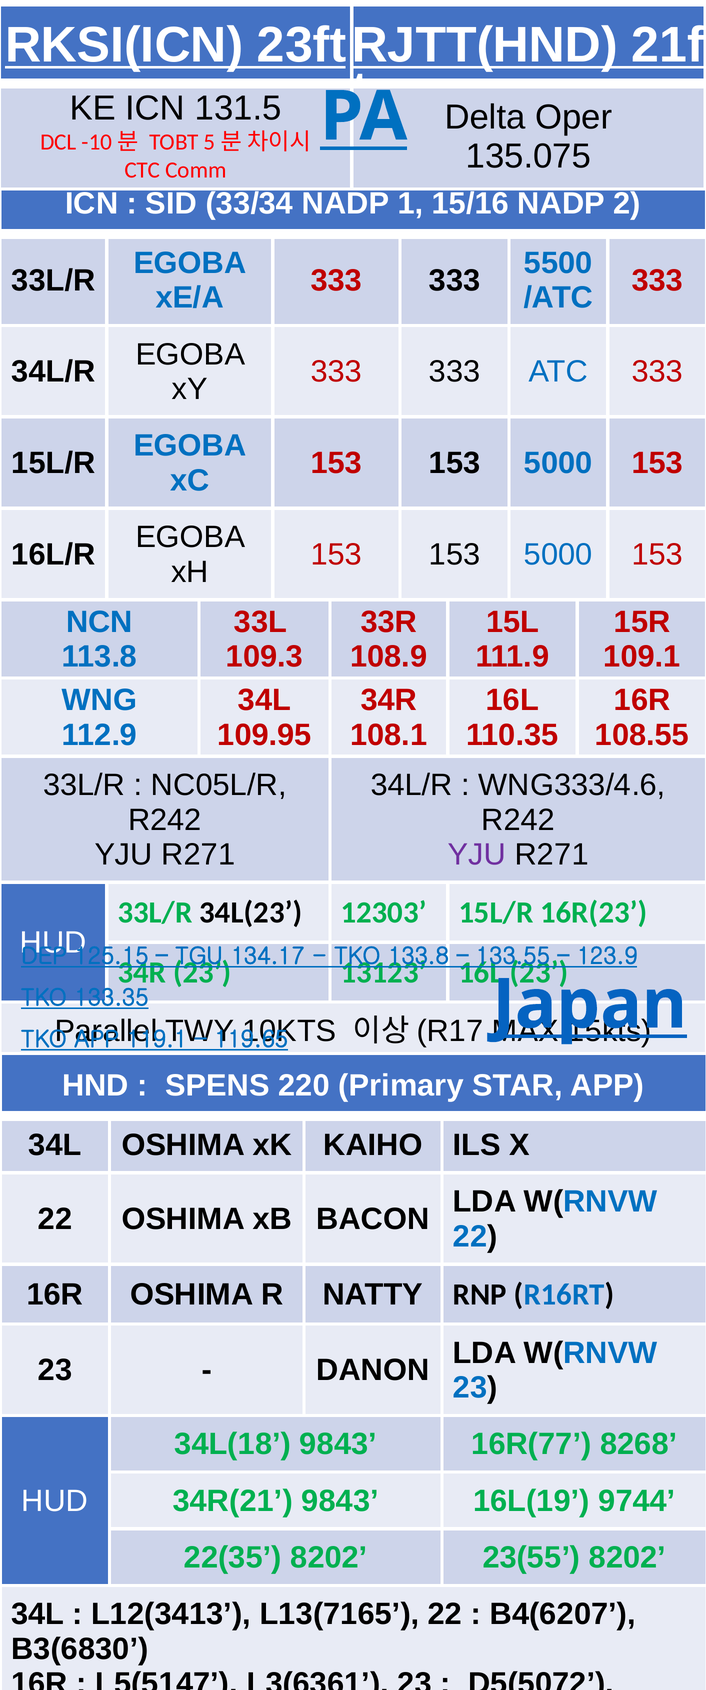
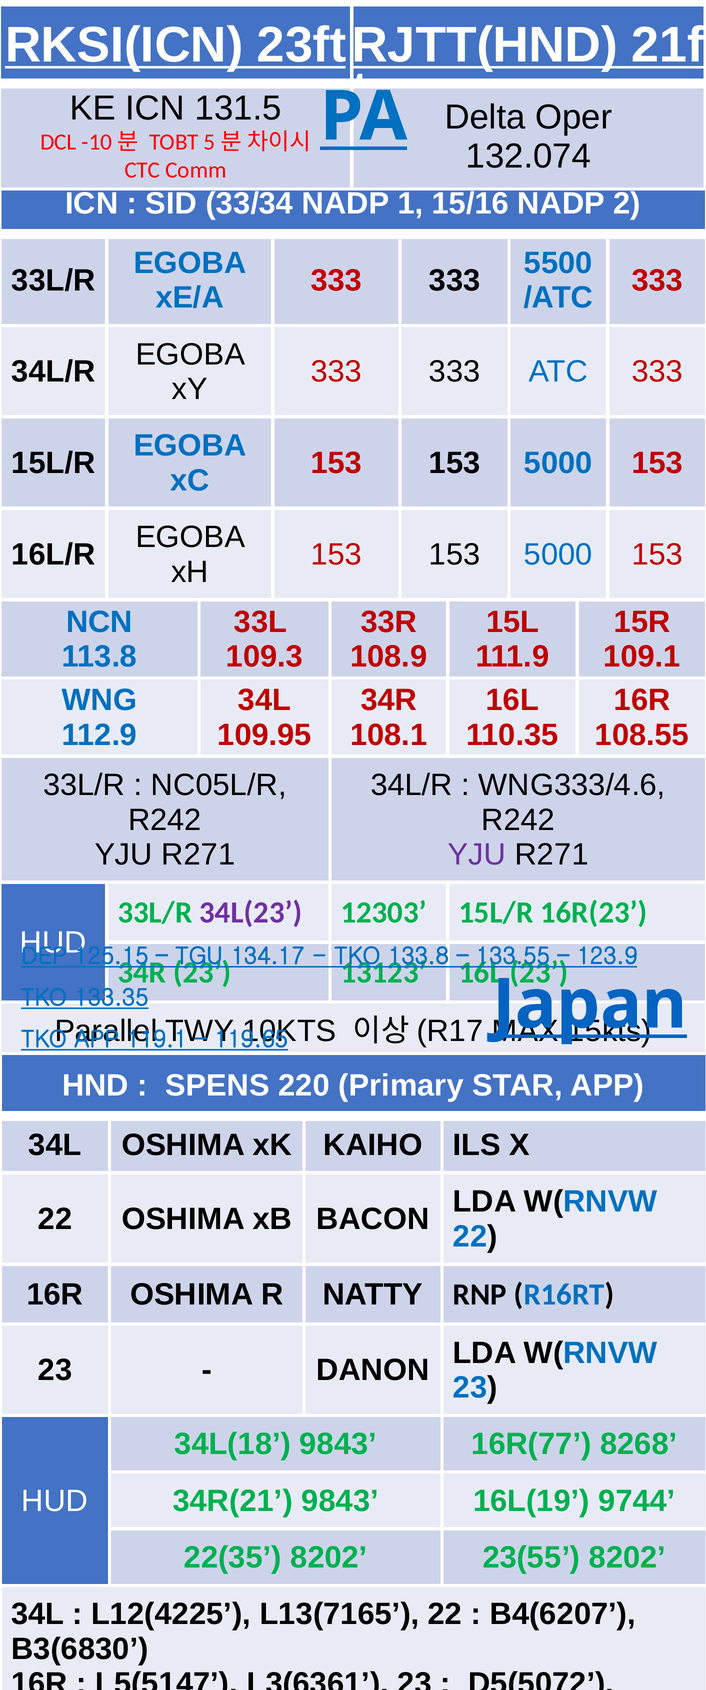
135.075: 135.075 -> 132.074 (528, 156)
34L(23 colour: black -> purple (251, 912)
L12(3413: L12(3413 -> L12(4225 (171, 1614)
